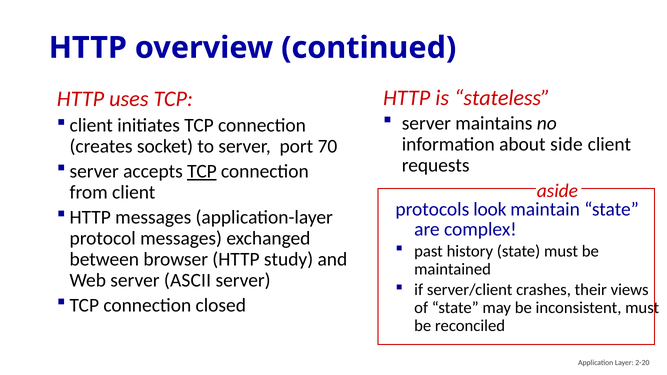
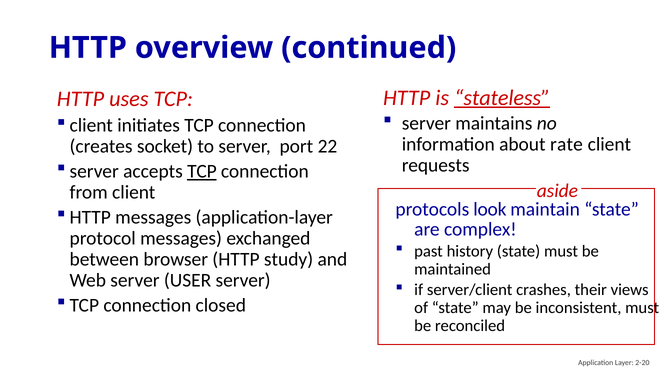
stateless underline: none -> present (502, 98)
side: side -> rate (566, 144)
70: 70 -> 22 (327, 147)
ASCII: ASCII -> USER (188, 280)
